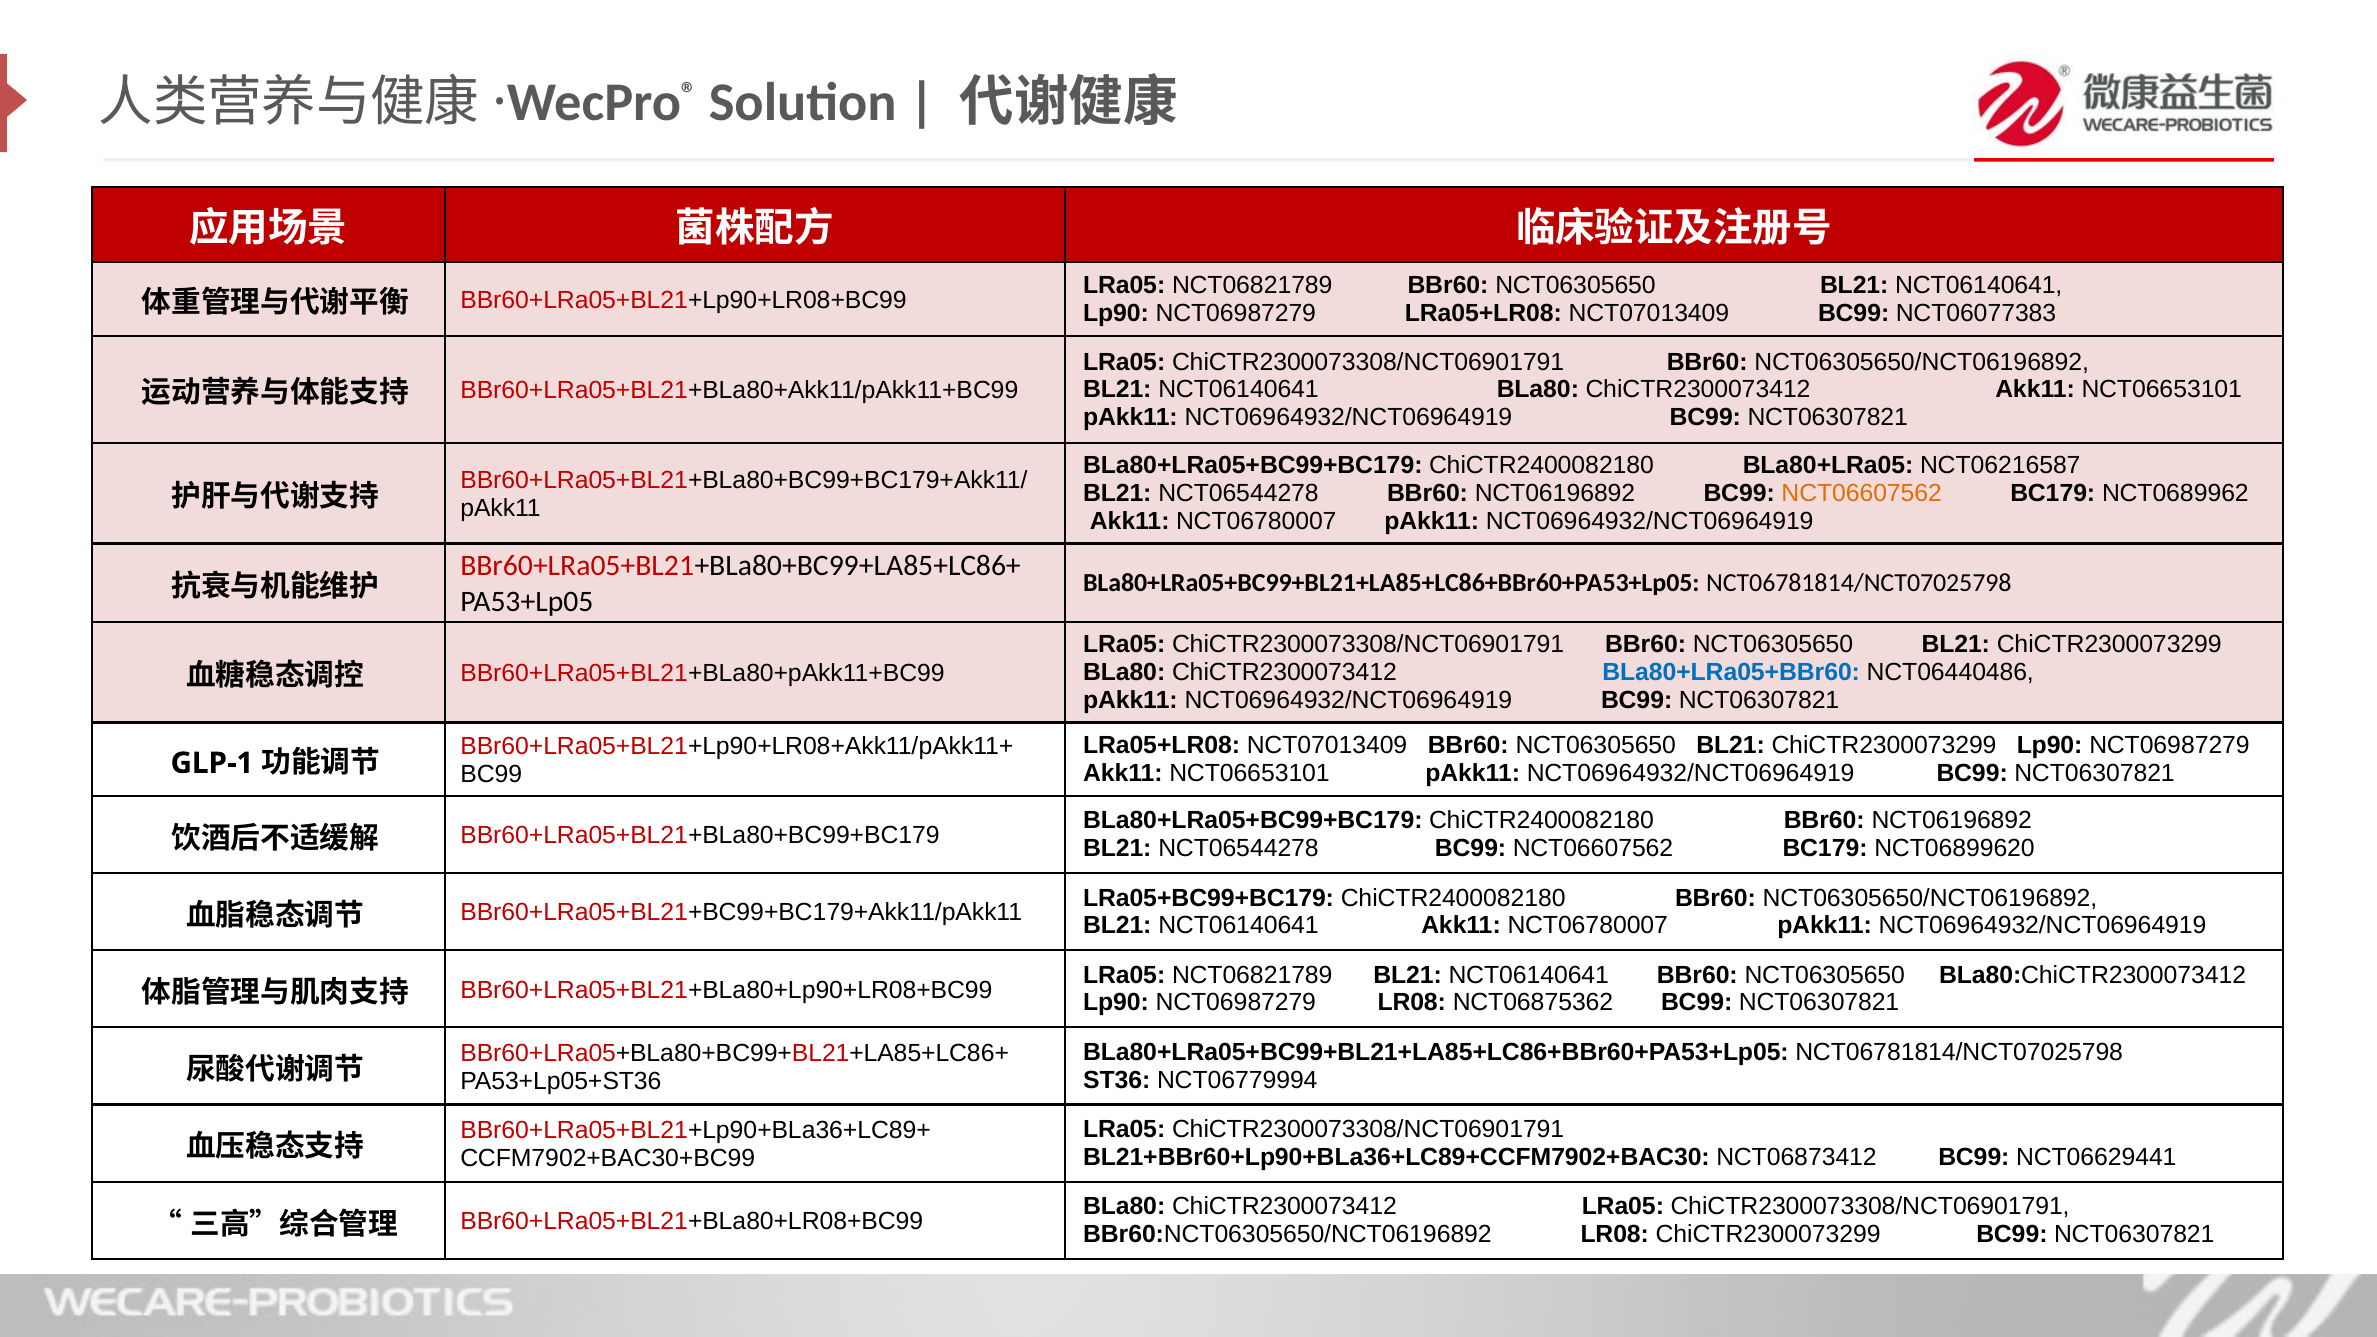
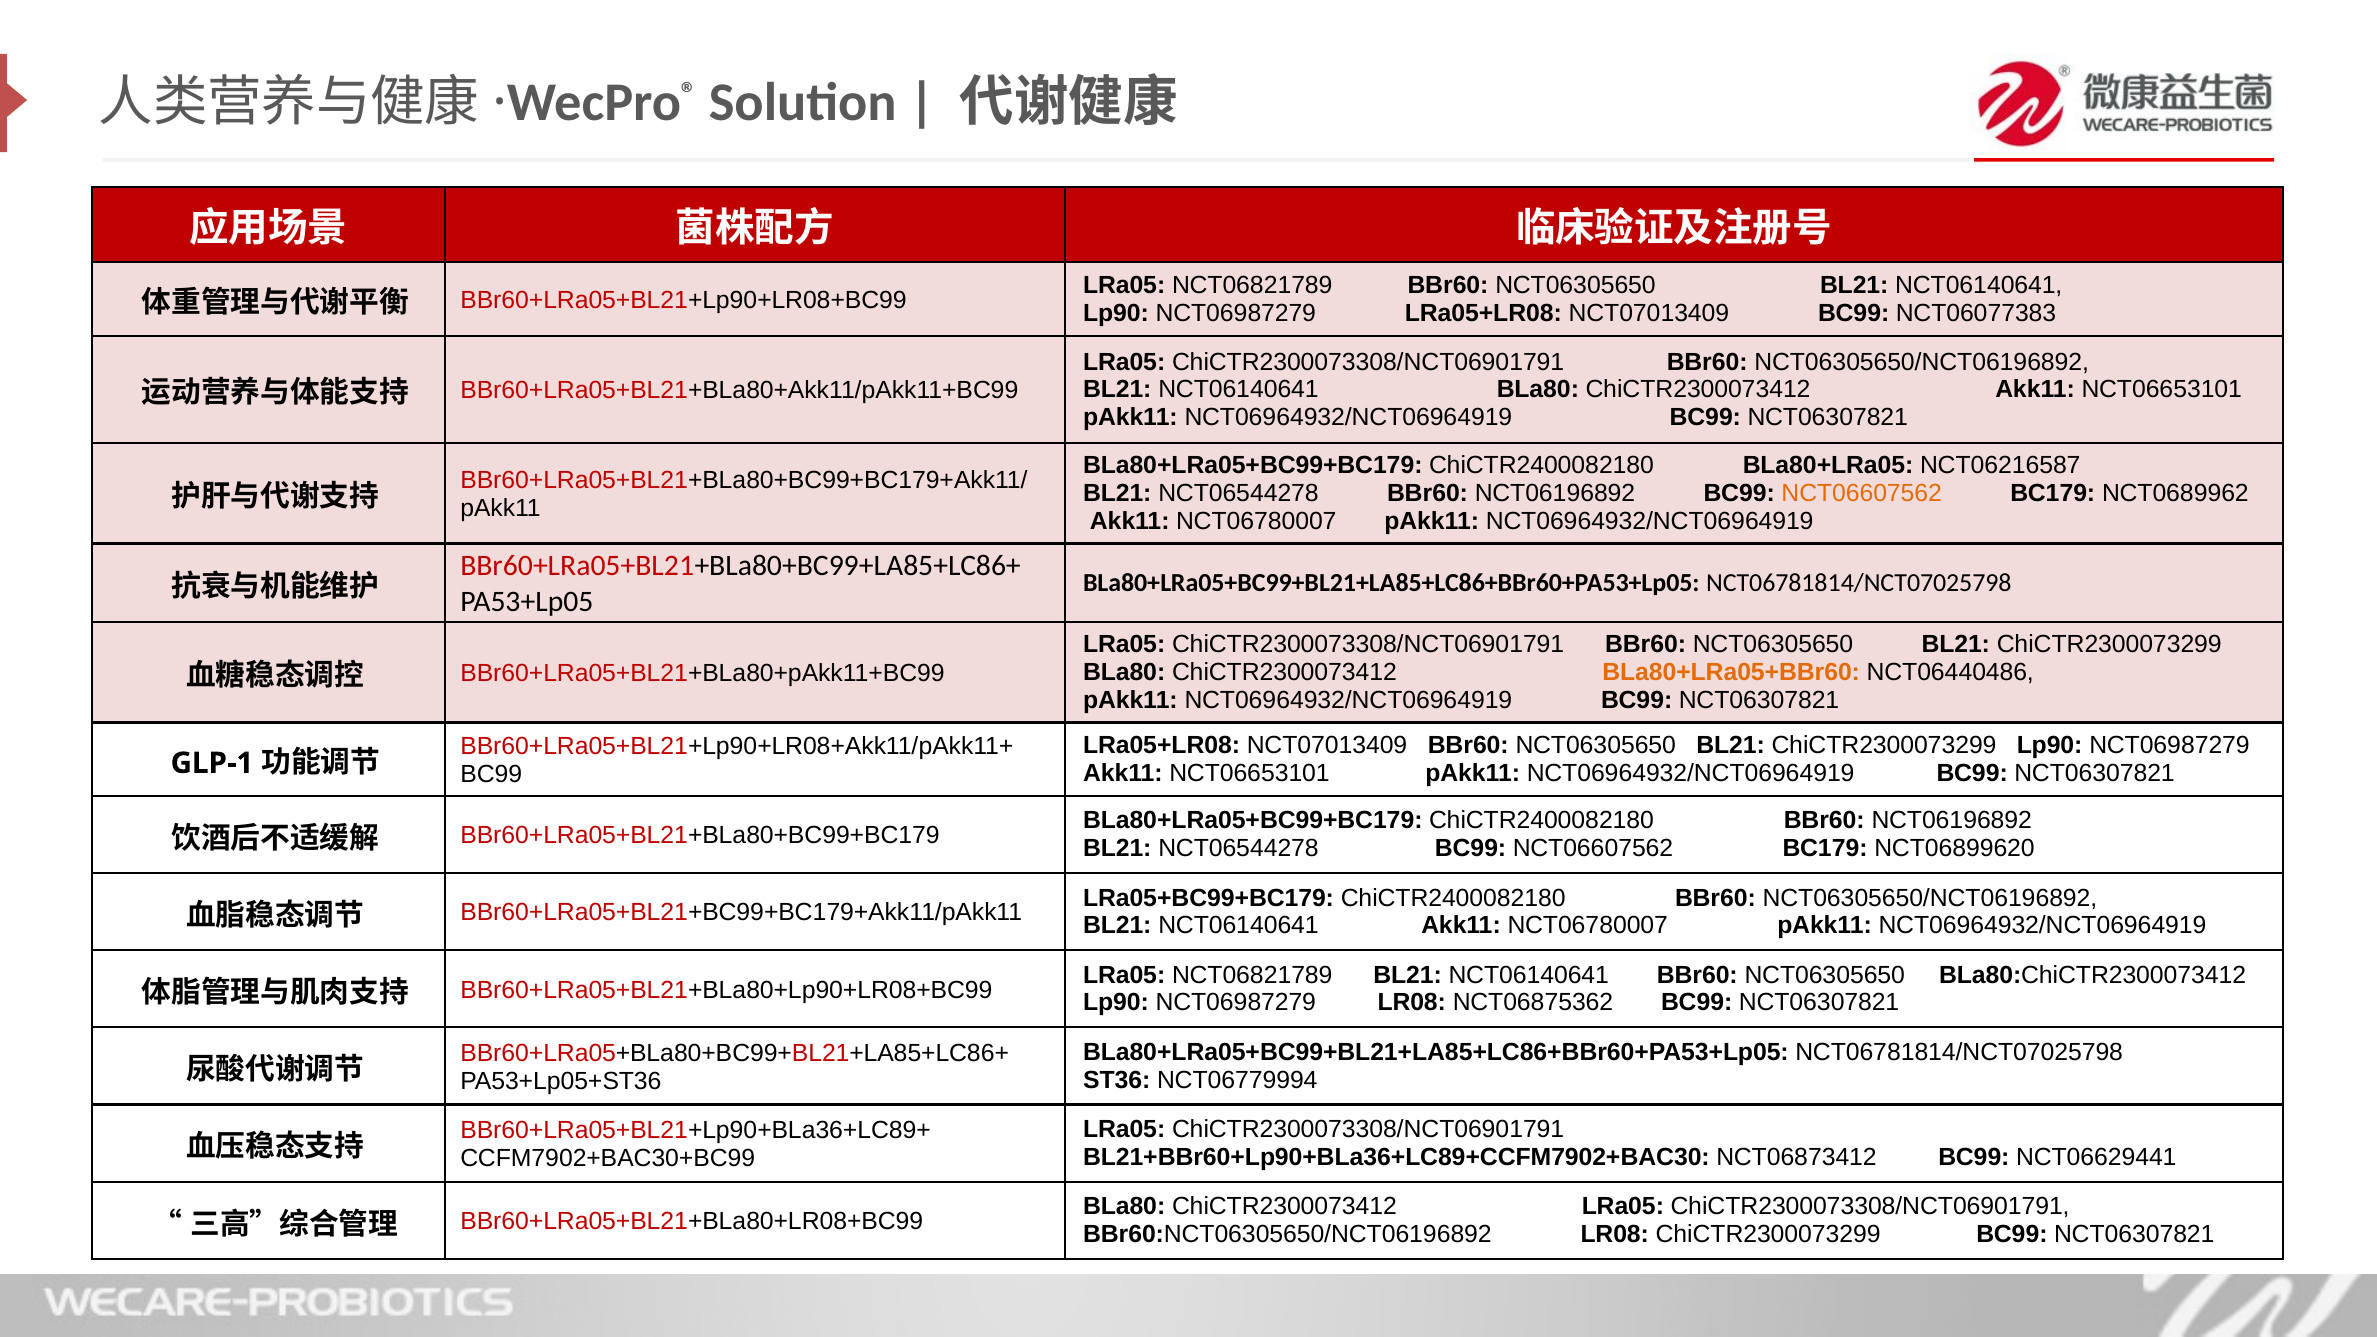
BLa80+LRa05+BBr60 colour: blue -> orange (1731, 672)
